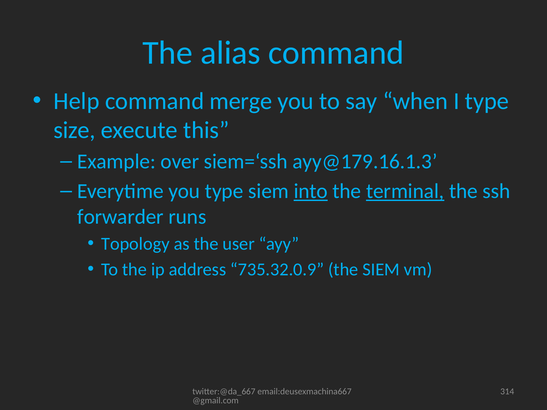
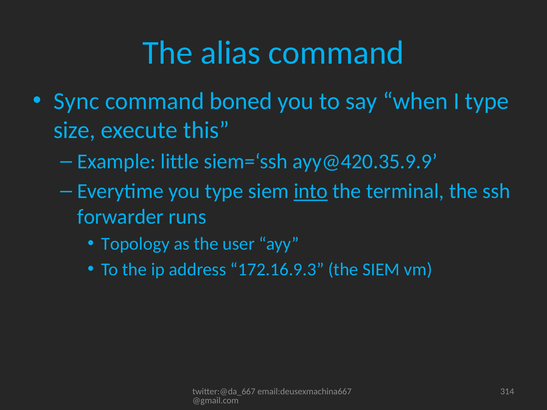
Help: Help -> Sync (76, 101)
merge: merge -> boned (241, 101)
over: over -> little (180, 162)
ayy@179.16.1.3: ayy@179.16.1.3 -> ayy@420.35.9.9 (365, 162)
terminal underline: present -> none (405, 191)
735.32.0.9: 735.32.0.9 -> 172.16.9.3 (277, 270)
